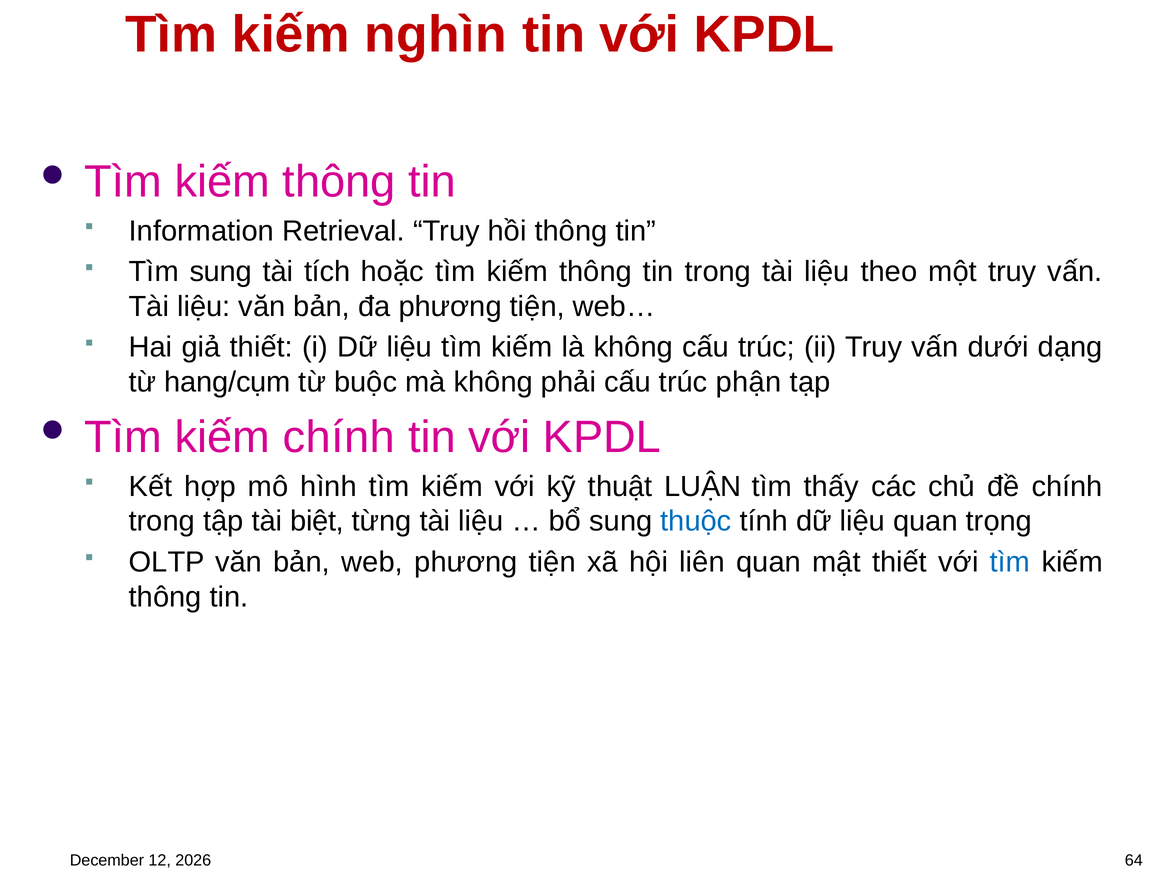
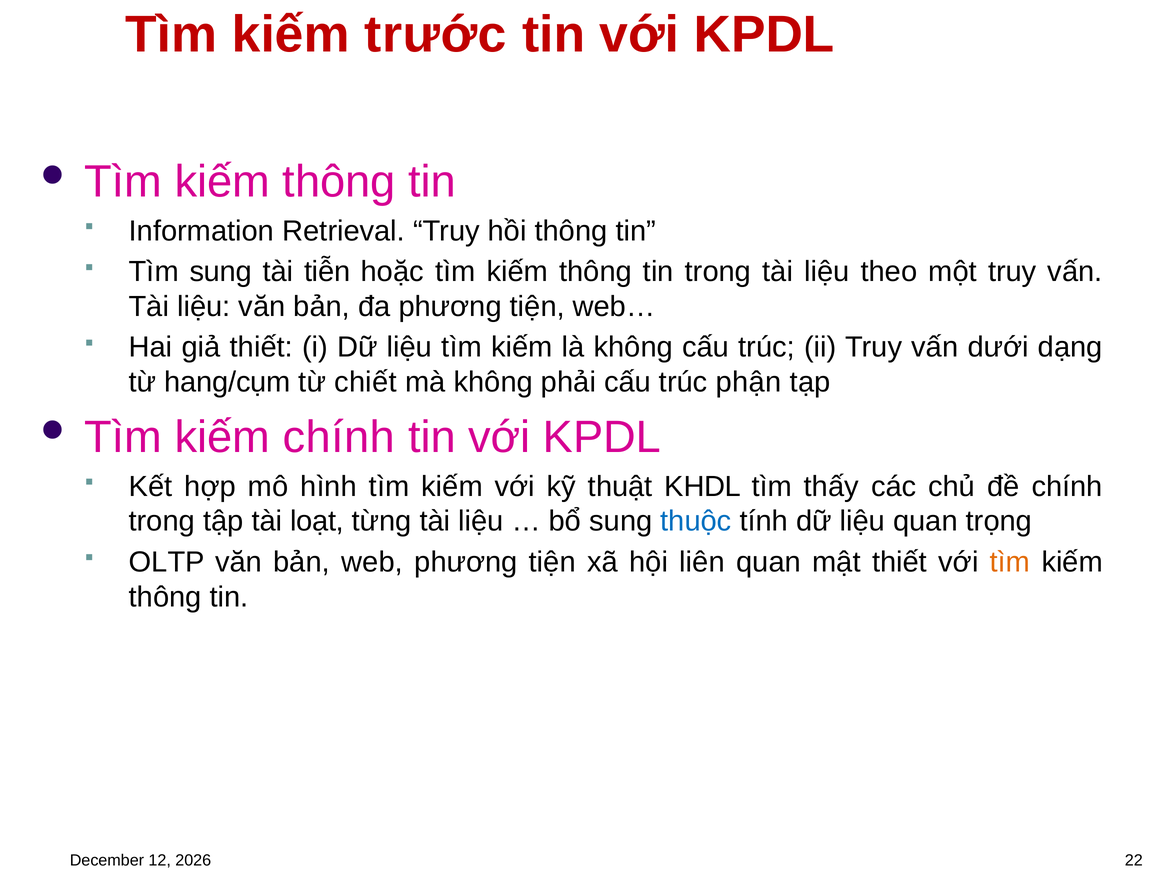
nghìn: nghìn -> trước (435, 35)
tích: tích -> tiễn (327, 272)
buộc: buộc -> chiết (365, 382)
LUẬN: LUẬN -> KHDL (703, 486)
biệt: biệt -> loạt (317, 521)
tìm colour: blue -> orange (1010, 562)
64: 64 -> 22 (1134, 861)
